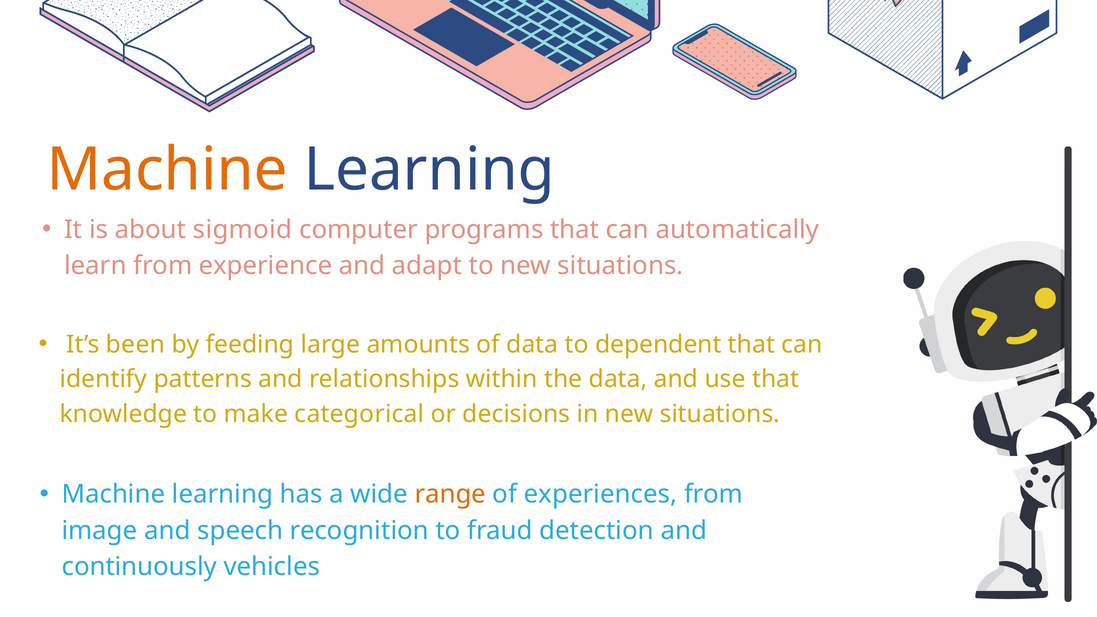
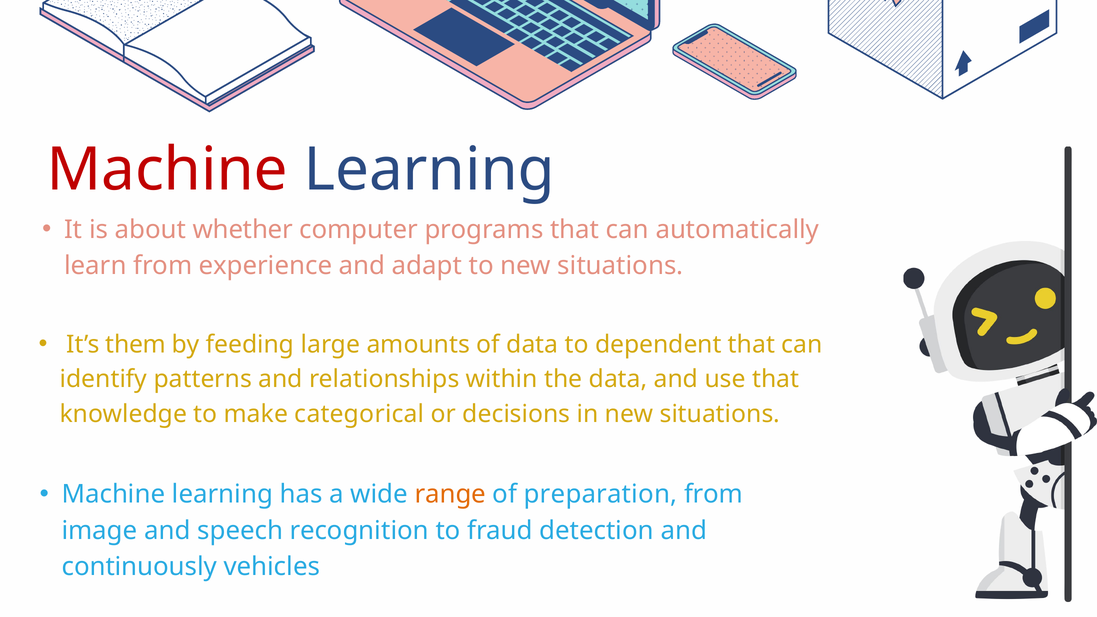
Machine colour: orange -> red (167, 170)
sigmoid: sigmoid -> whether (243, 230)
been: been -> them (136, 345)
experiences: experiences -> preparation (600, 494)
